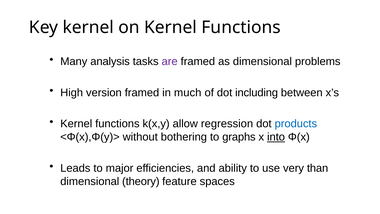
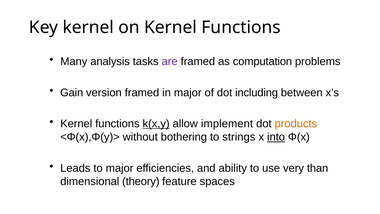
as dimensional: dimensional -> computation (262, 61)
High: High -> Gain (72, 93)
in much: much -> major (188, 93)
k(x,y underline: none -> present (156, 124)
regression: regression -> implement (227, 124)
products colour: blue -> orange (296, 124)
graphs: graphs -> strings (239, 137)
